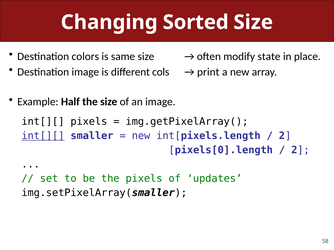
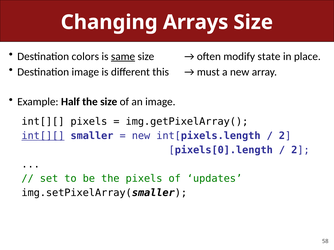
Sorted: Sorted -> Arrays (196, 22)
same underline: none -> present (123, 56)
cols: cols -> this (161, 72)
print: print -> must (208, 72)
